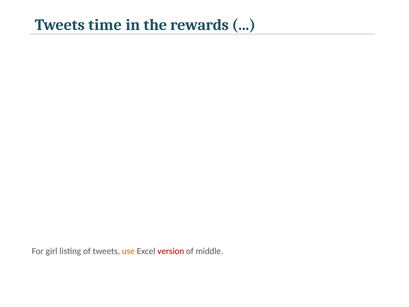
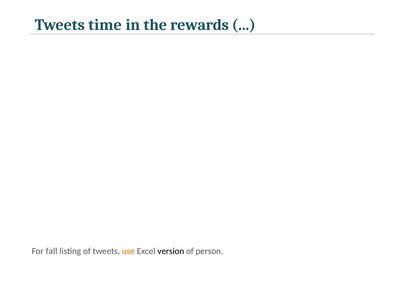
girl: girl -> fall (52, 251)
version colour: red -> black (171, 251)
middle: middle -> person (209, 251)
